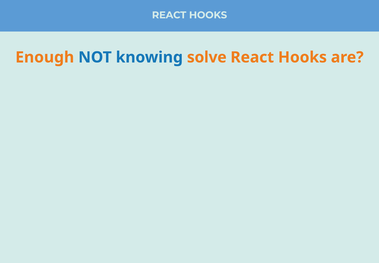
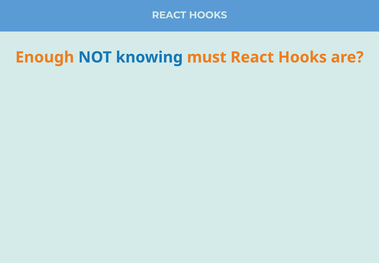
solve: solve -> must (207, 57)
